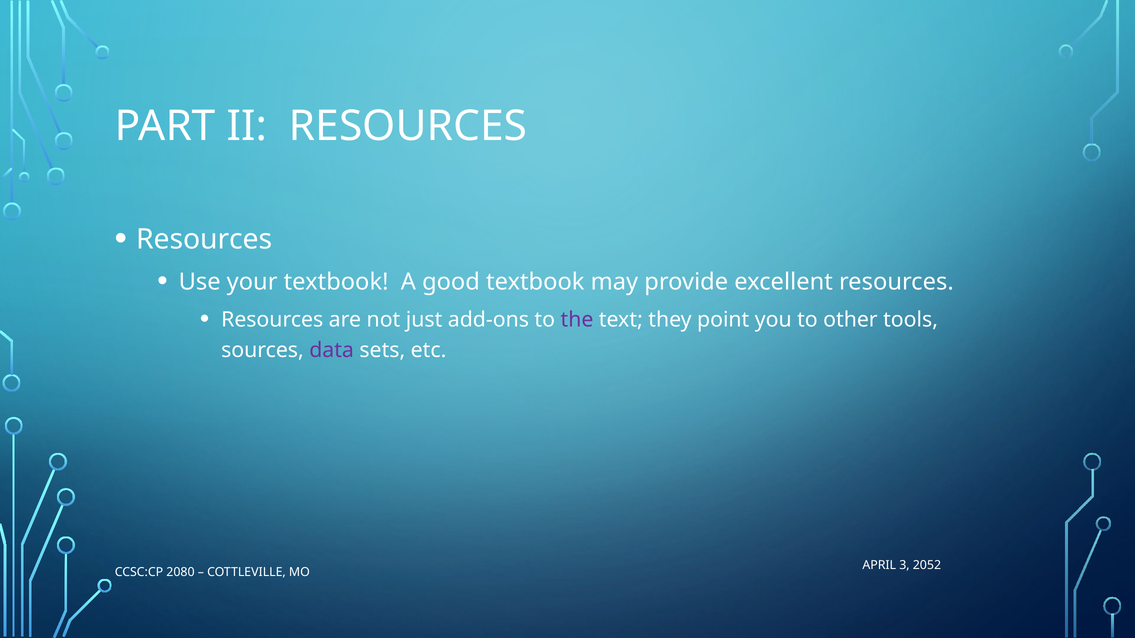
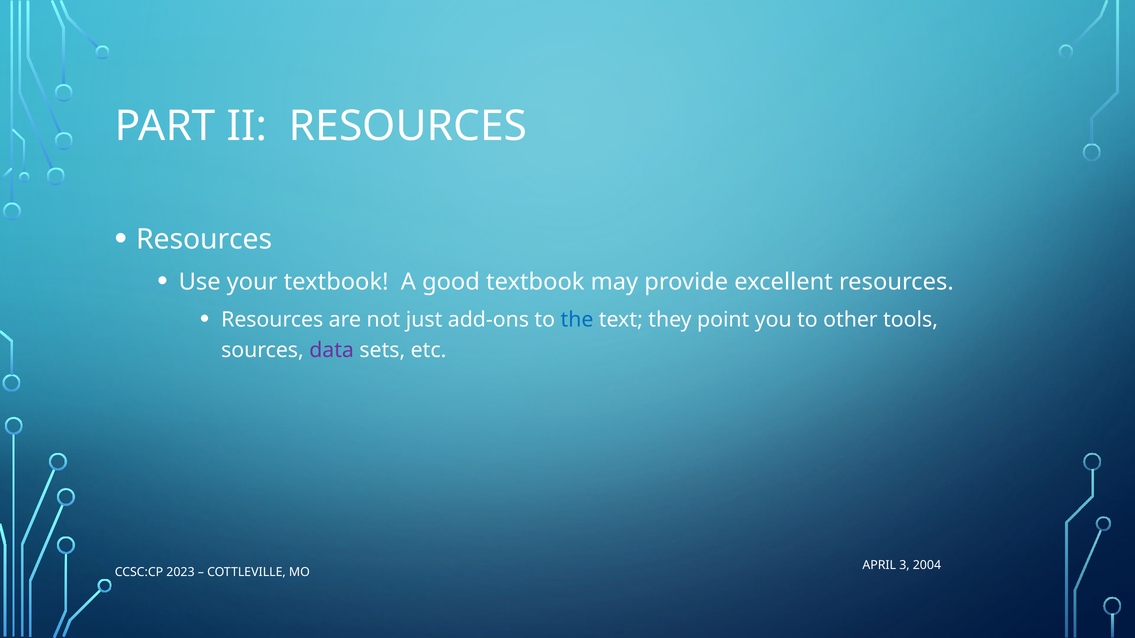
the colour: purple -> blue (577, 320)
2052: 2052 -> 2004 (927, 566)
2080: 2080 -> 2023 (180, 573)
